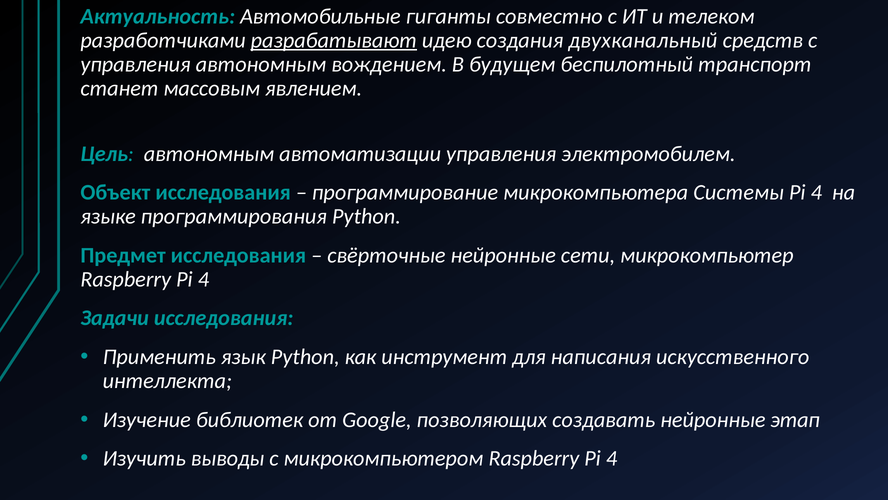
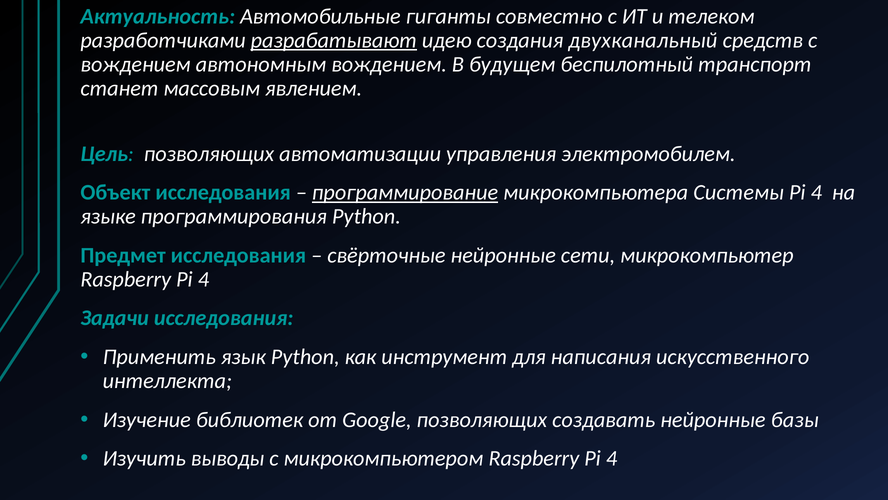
управления: управления -> вождением (136, 64)
Цель автономным: автономным -> позволяющих (209, 154)
программирование underline: none -> present (405, 192)
этап: этап -> базы (795, 419)
